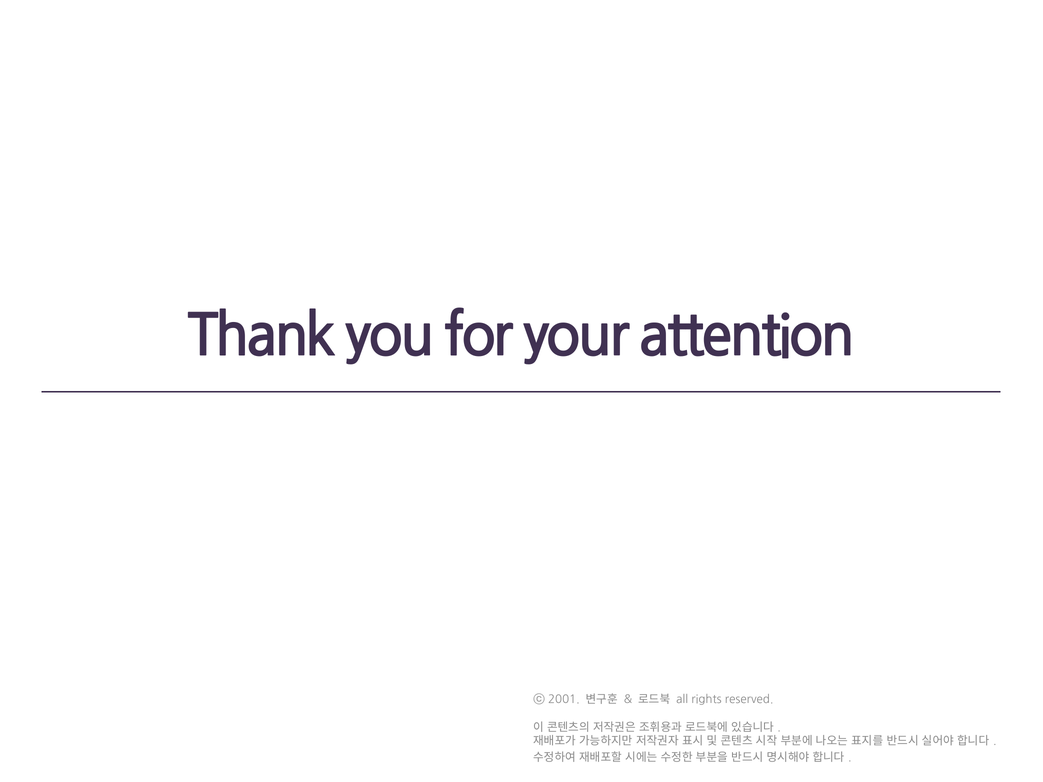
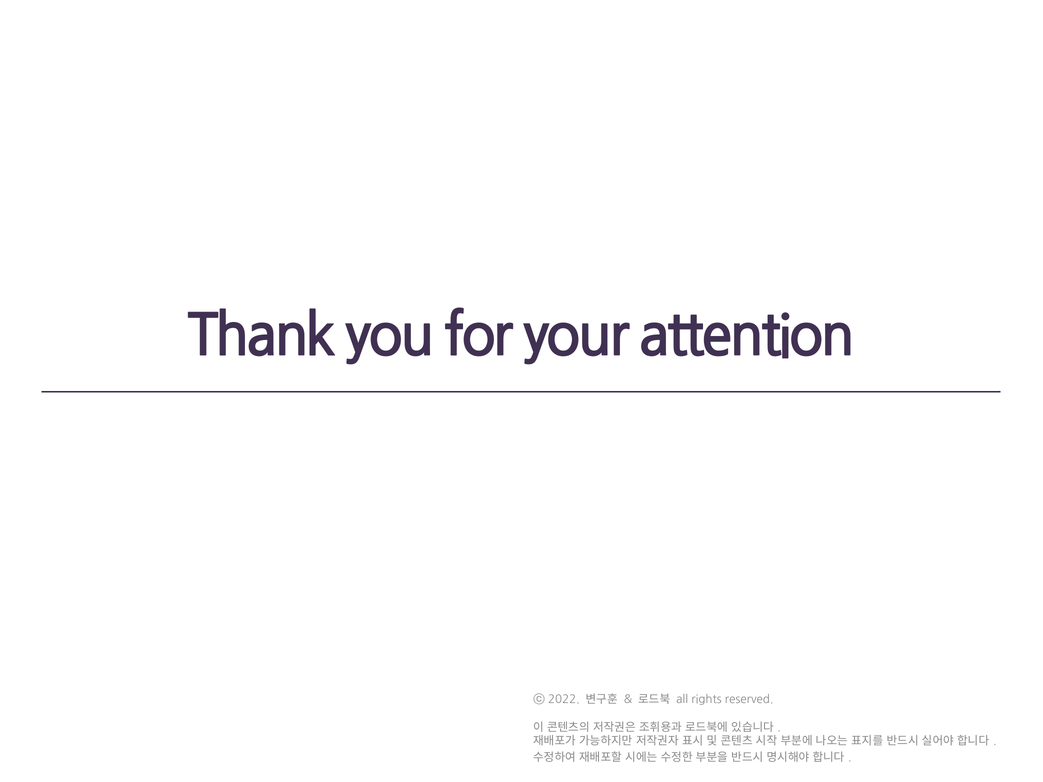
2001: 2001 -> 2022 (564, 700)
